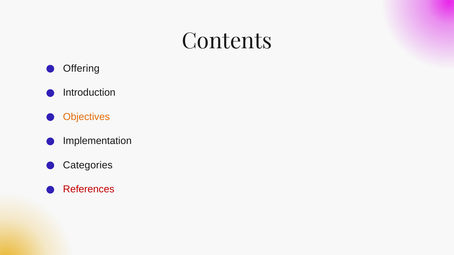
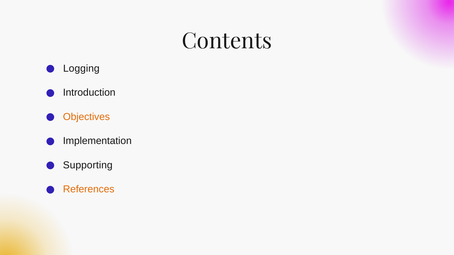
Offering: Offering -> Logging (81, 69)
Categories: Categories -> Supporting (88, 165)
References colour: red -> orange (89, 190)
